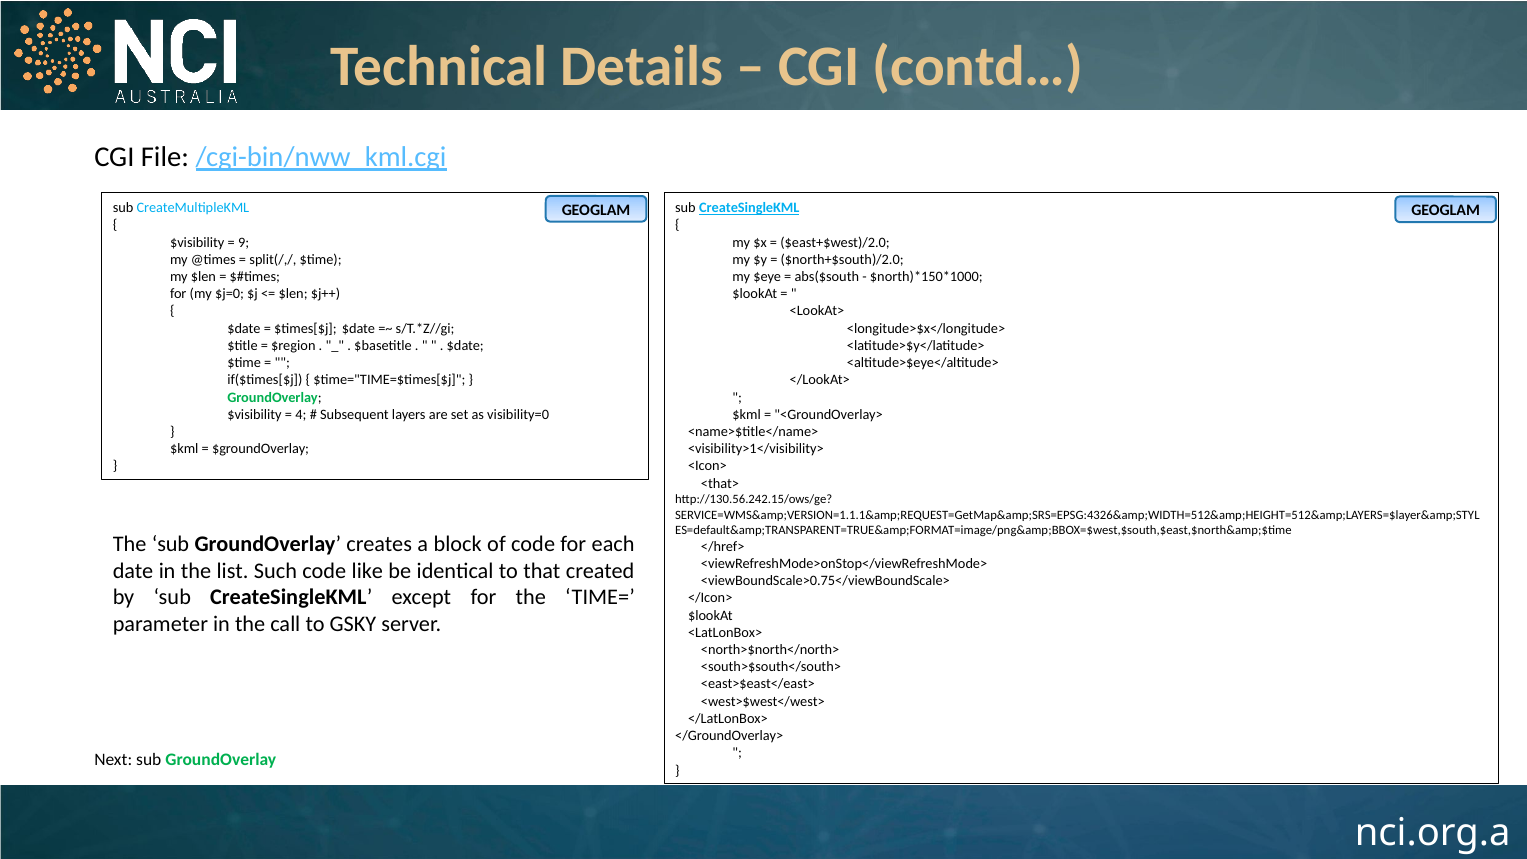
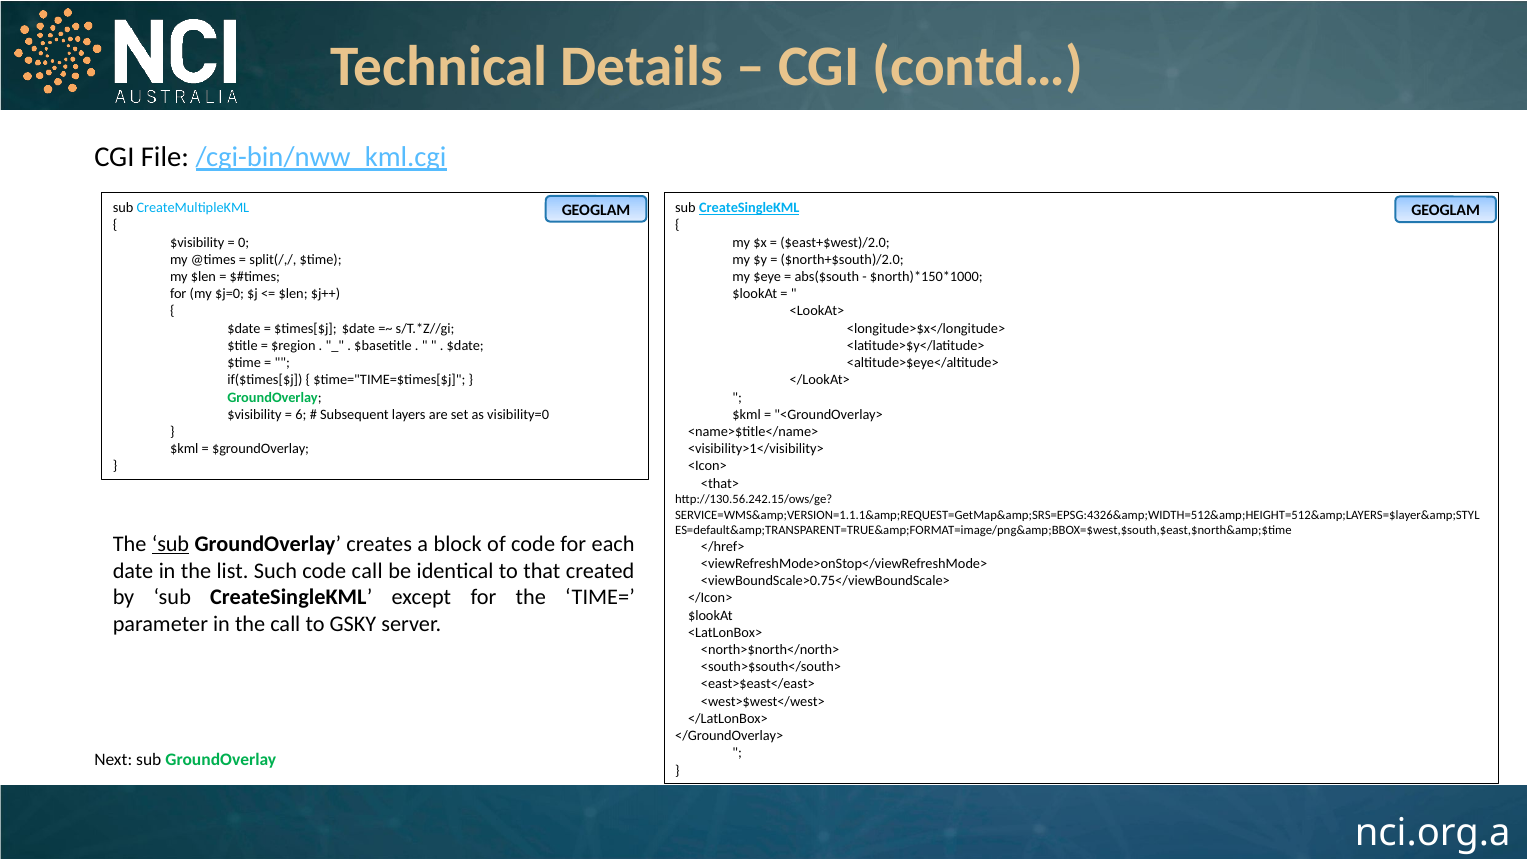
9: 9 -> 0 (244, 242)
4: 4 -> 6 (301, 415)
sub underline: none -> present (170, 544)
code like: like -> call (367, 571)
